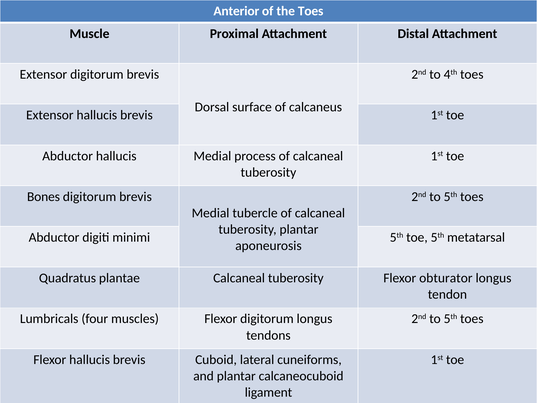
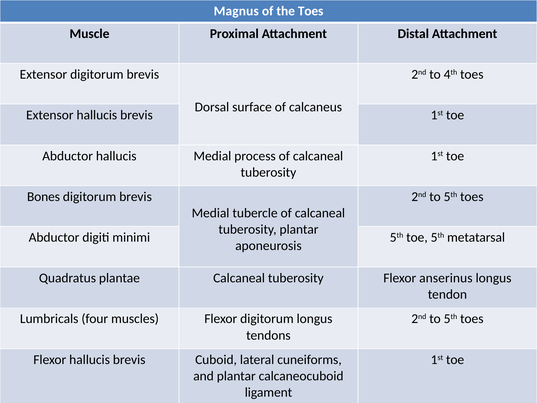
Anterior: Anterior -> Magnus (236, 11)
obturator: obturator -> anserinus (446, 278)
